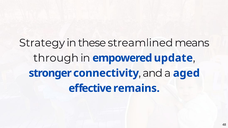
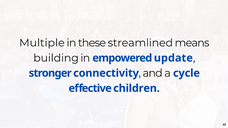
Strategy: Strategy -> Multiple (42, 43)
through: through -> building (56, 58)
aged: aged -> cycle (186, 73)
remains: remains -> children (136, 88)
